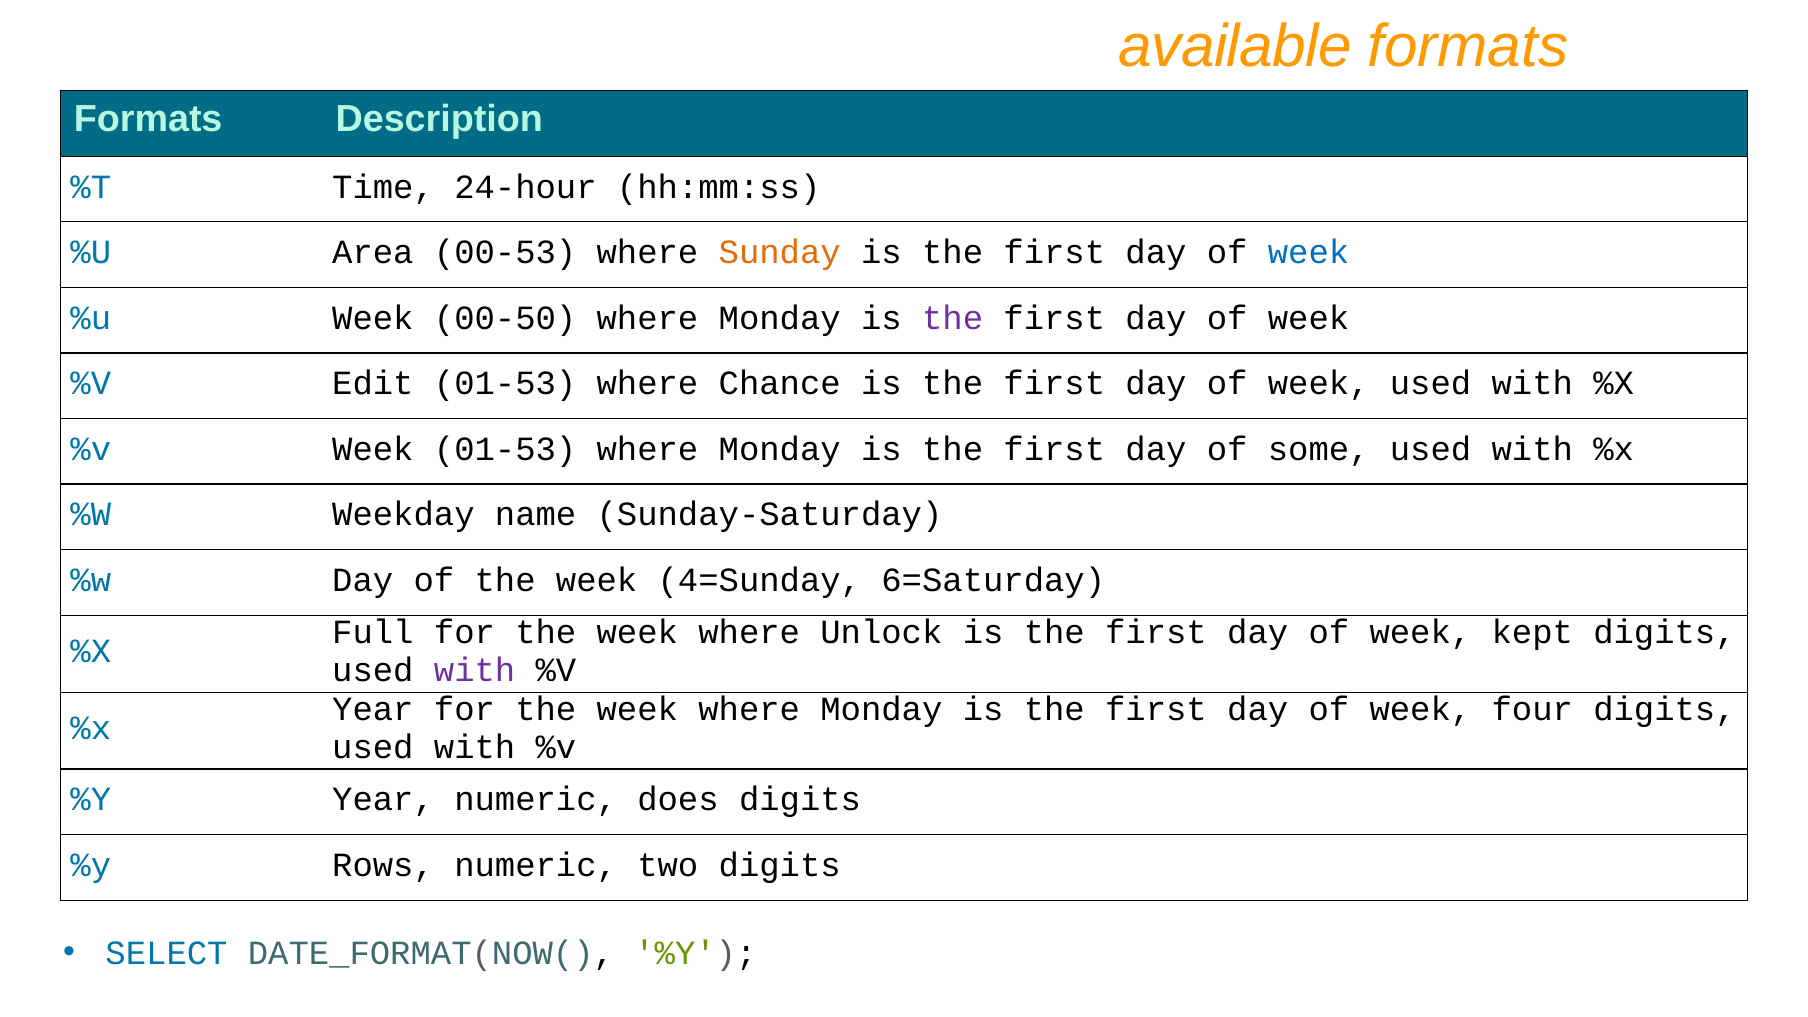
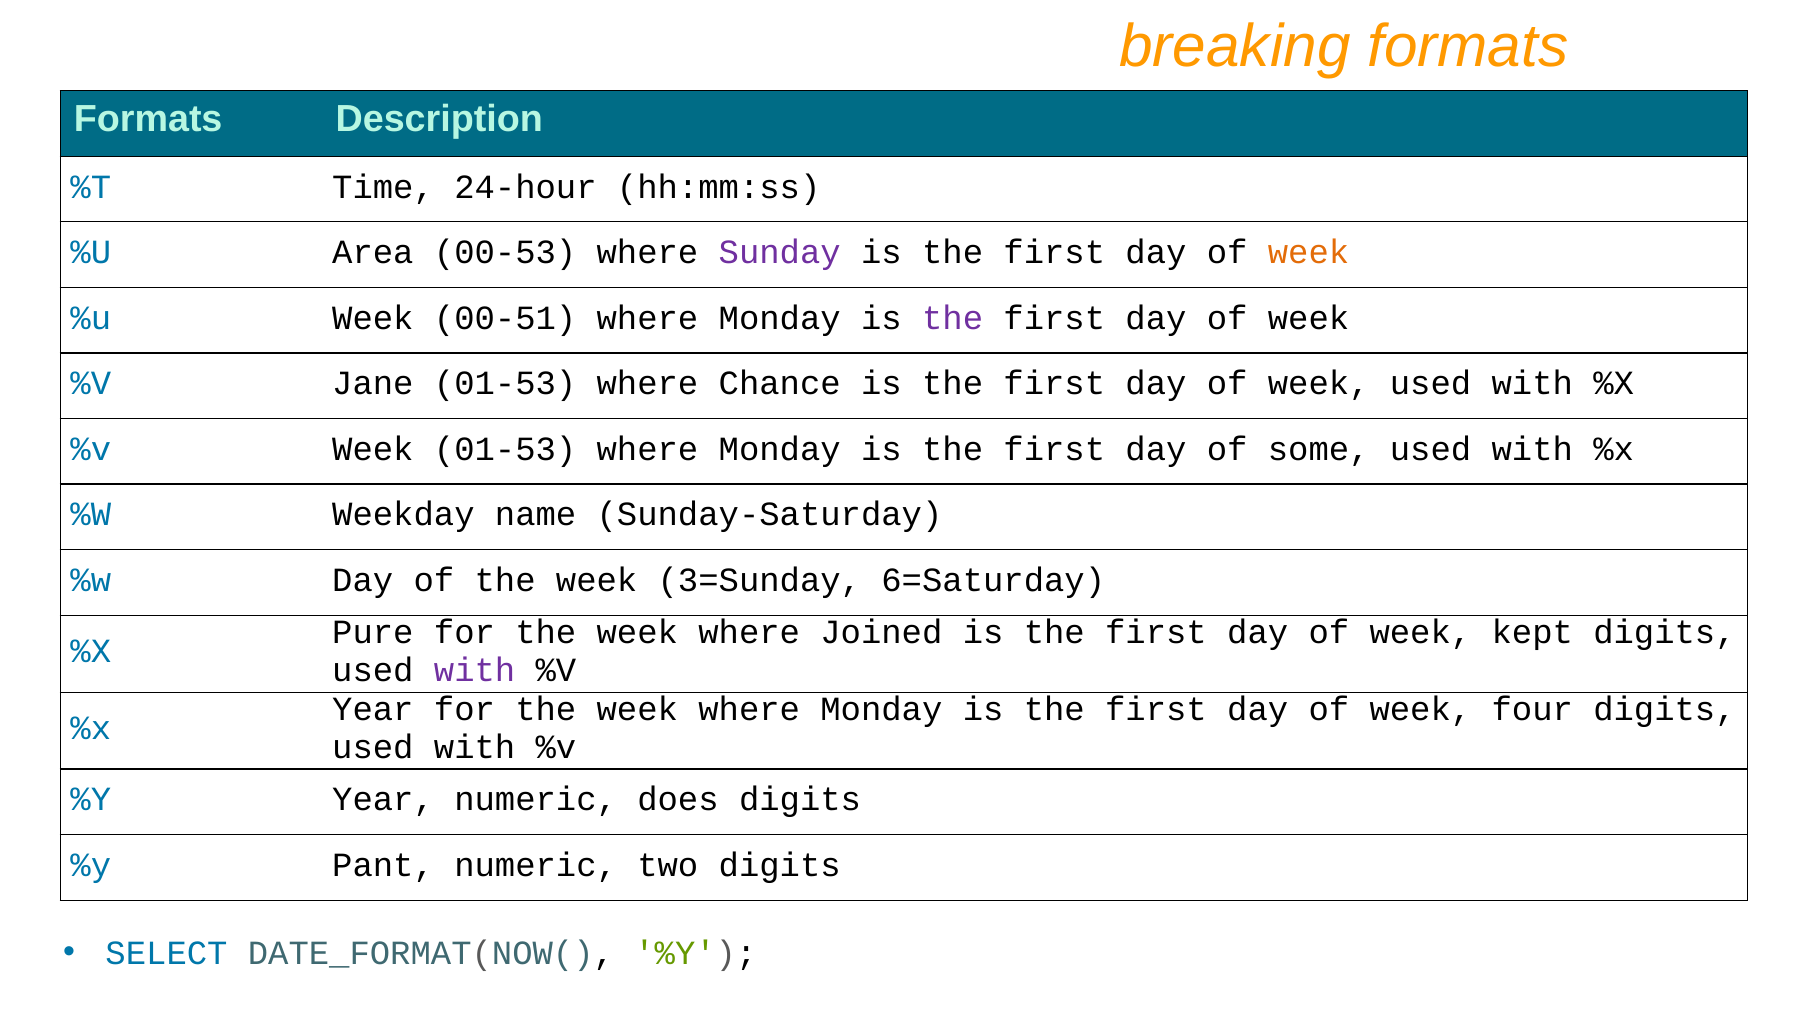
available: available -> breaking (1235, 47)
Sunday colour: orange -> purple (780, 252)
week colour: blue -> orange (1309, 252)
00-50: 00-50 -> 00-51 (505, 318)
Edit: Edit -> Jane (373, 384)
4=Sunday: 4=Sunday -> 3=Sunday (759, 580)
Full: Full -> Pure (373, 632)
Unlock: Unlock -> Joined (881, 632)
Rows: Rows -> Pant (383, 865)
